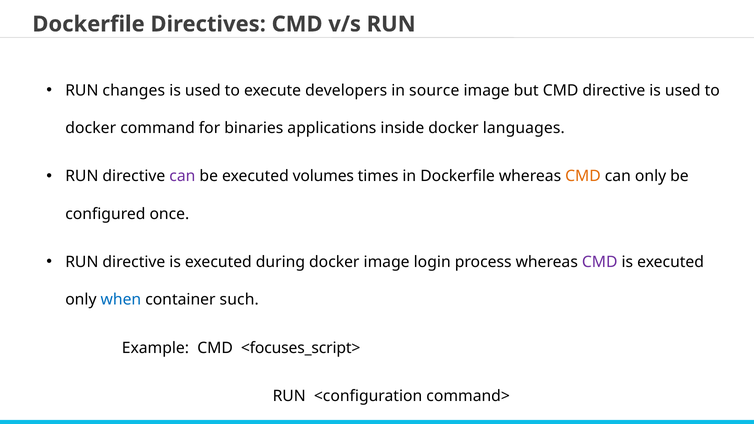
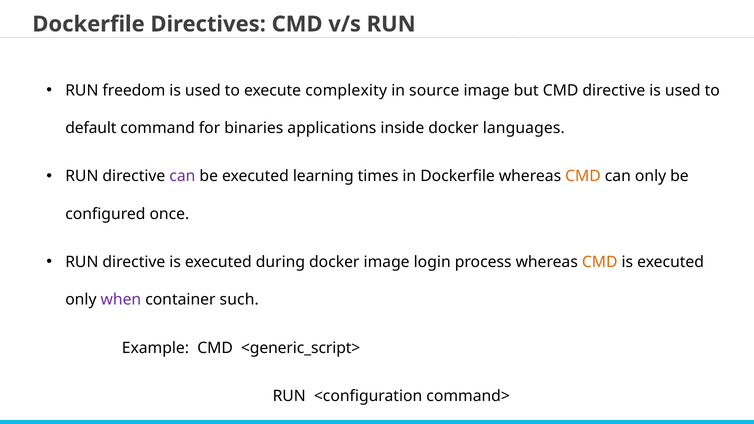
changes: changes -> freedom (134, 90)
developers: developers -> complexity (346, 90)
docker: docker -> default (91, 128)
volumes: volumes -> learning (323, 176)
CMD colour: purple -> orange (600, 262)
when colour: blue -> purple (121, 300)
<focuses_script>: <focuses_script> -> <generic_script> (301, 348)
